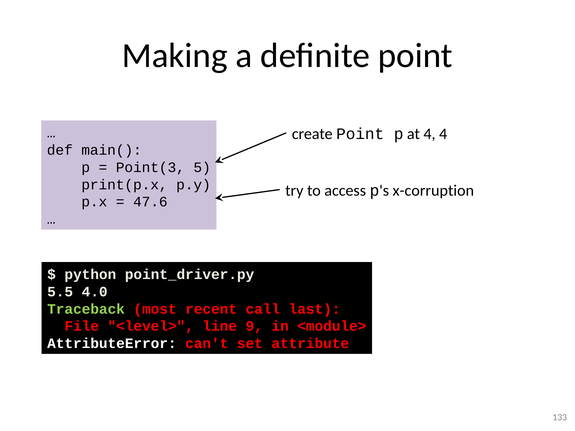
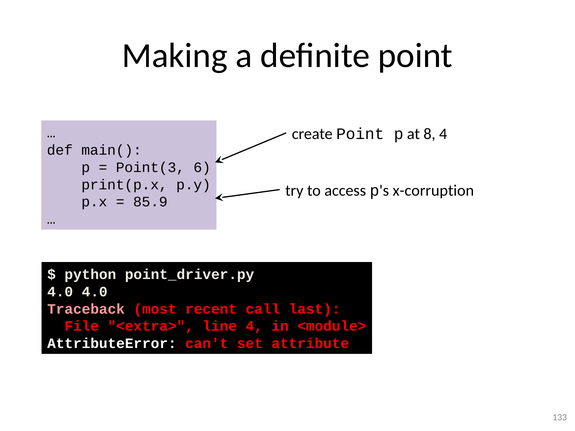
at 4: 4 -> 8 (429, 134)
5: 5 -> 6 (202, 167)
47.6: 47.6 -> 85.9 (150, 202)
5.5: 5.5 -> 4.0 (60, 292)
Traceback colour: light green -> pink (86, 309)
<level>: <level> -> <extra> (151, 326)
line 9: 9 -> 4 (254, 326)
